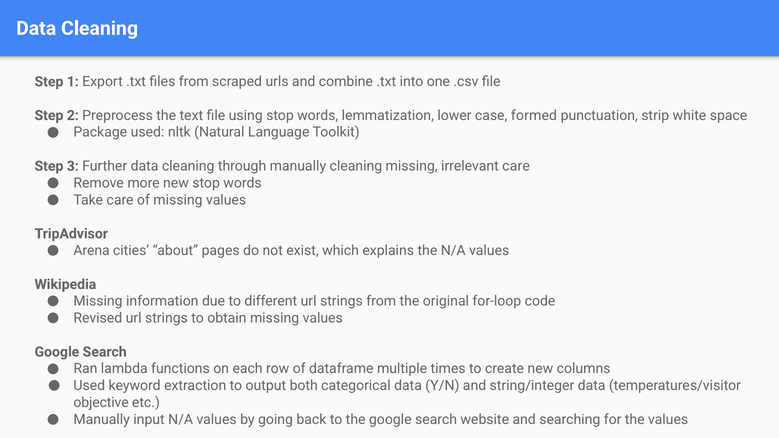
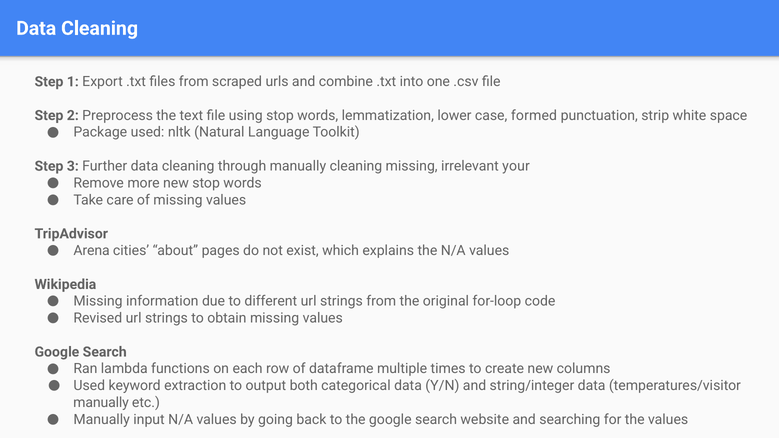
irrelevant care: care -> your (516, 166)
objective: objective -> manually (101, 403)
